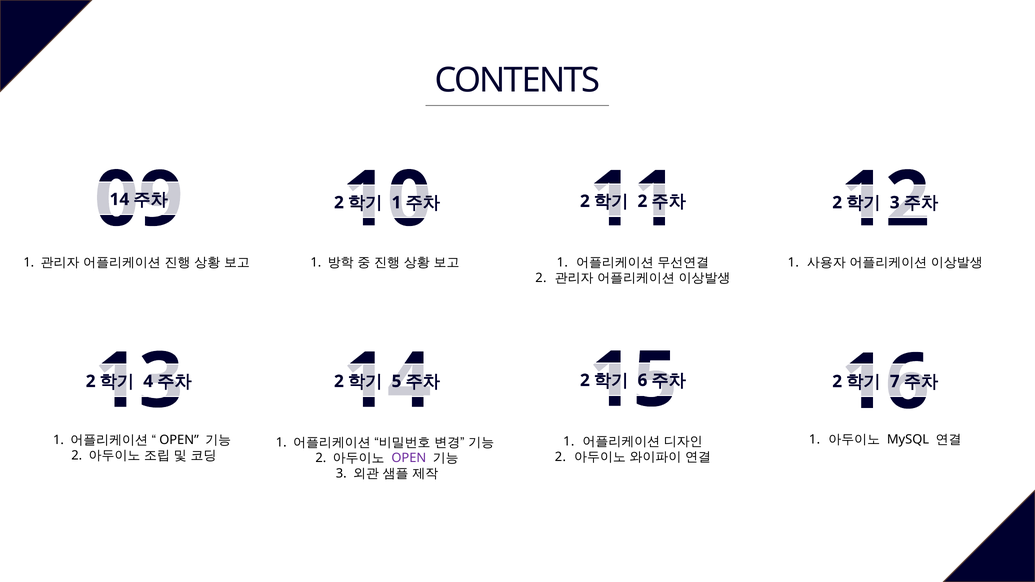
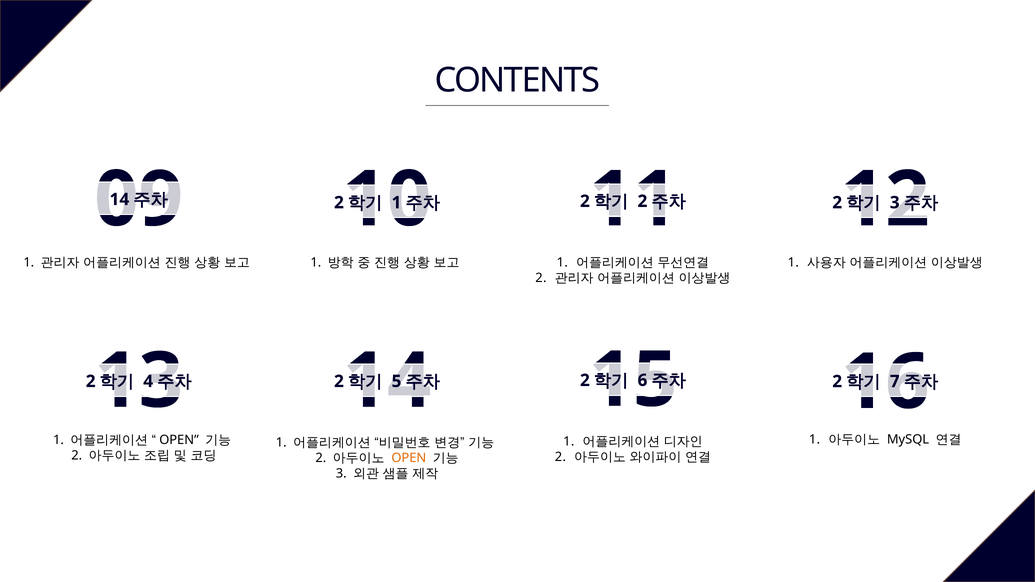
OPEN colour: purple -> orange (409, 458)
